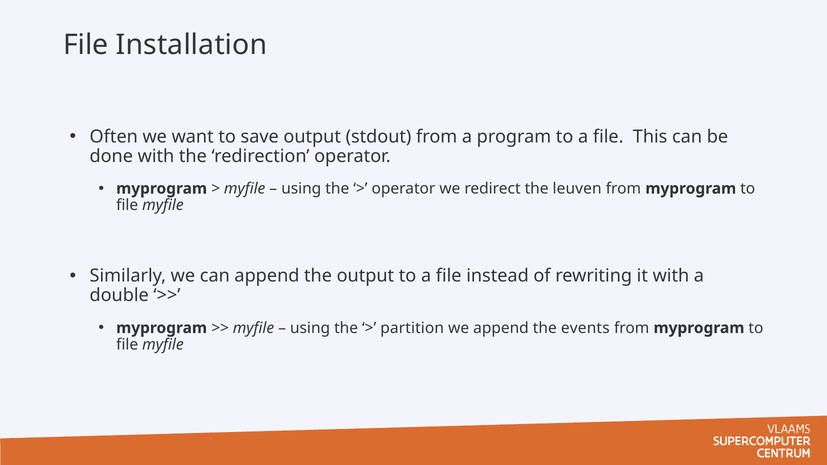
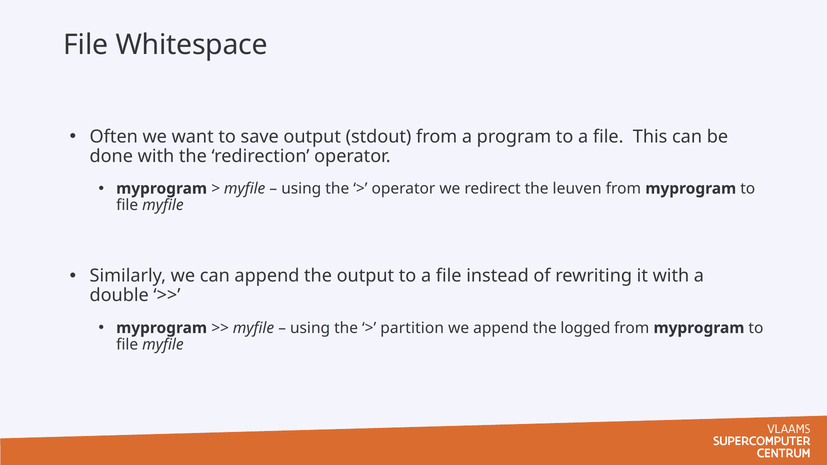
Installation: Installation -> Whitespace (192, 45)
events: events -> logged (585, 328)
